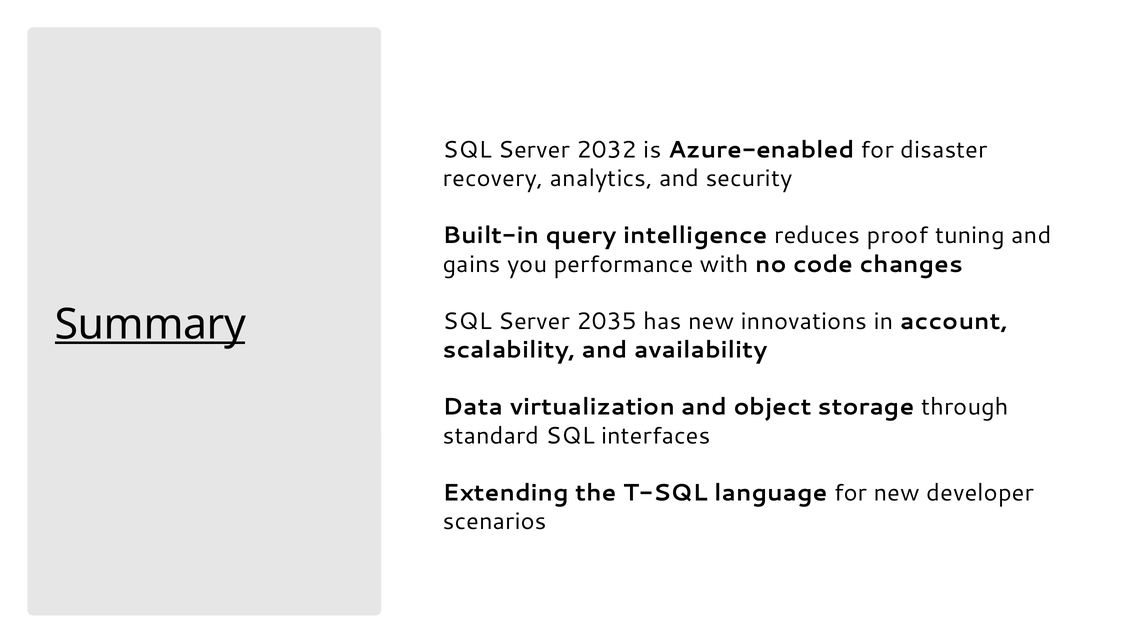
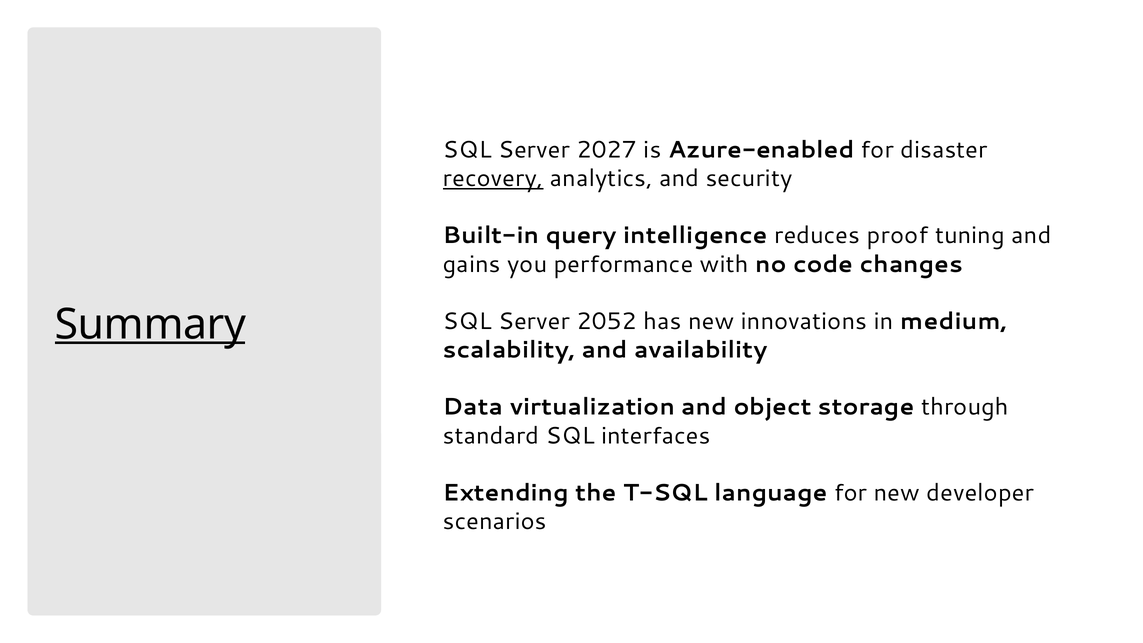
2032: 2032 -> 2027 (607, 150)
recovery underline: none -> present (493, 178)
2035: 2035 -> 2052 (607, 321)
account: account -> medium (954, 321)
